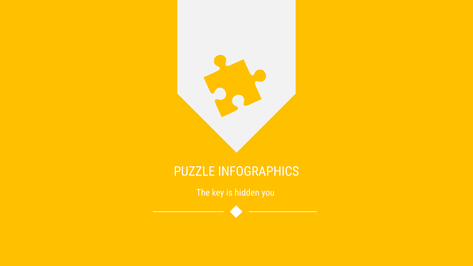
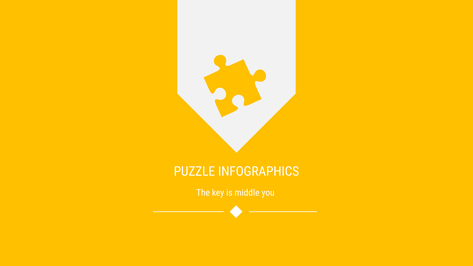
hidden: hidden -> middle (247, 193)
